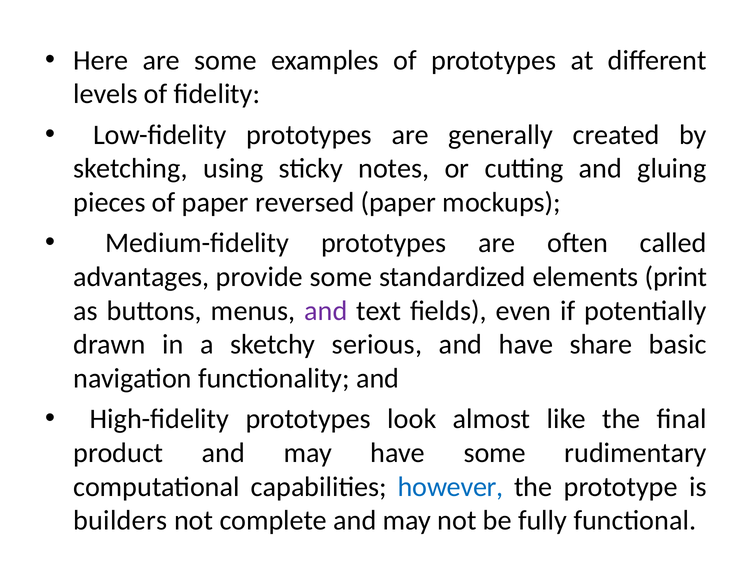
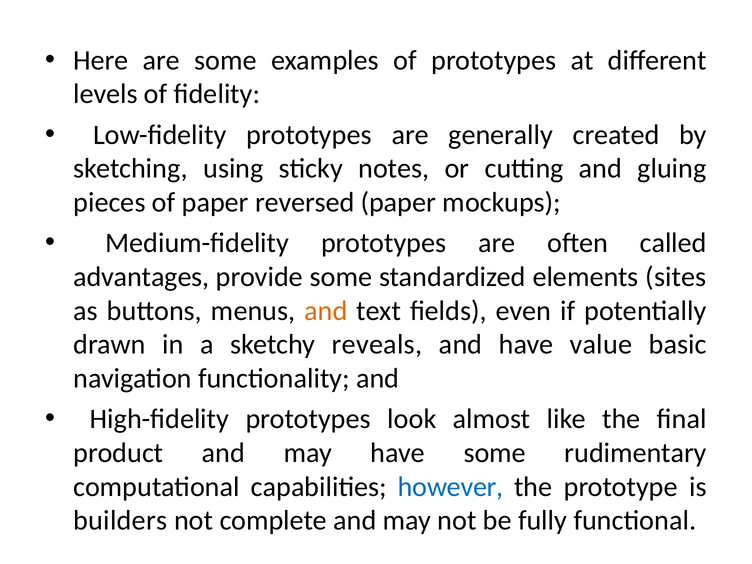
print: print -> sites (676, 277)
and colour: purple -> orange (326, 311)
serious: serious -> reveals (377, 345)
share: share -> value (601, 345)
